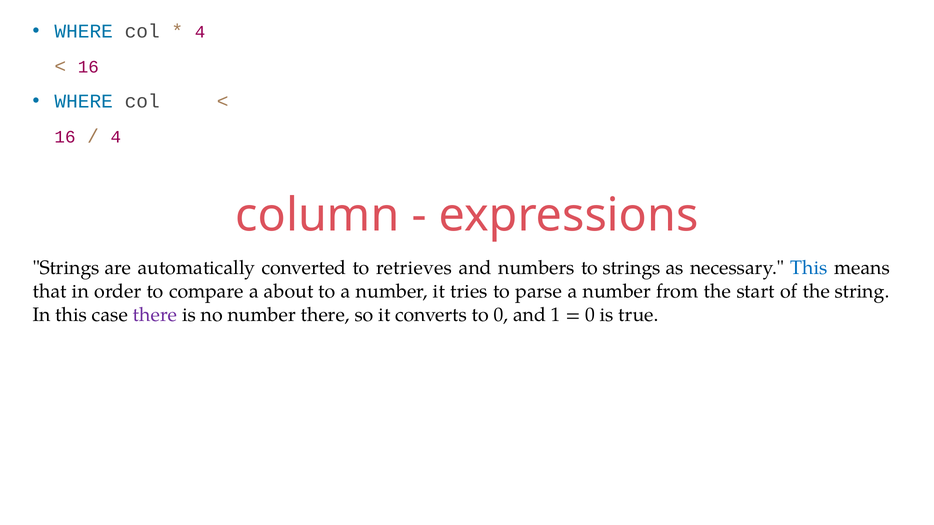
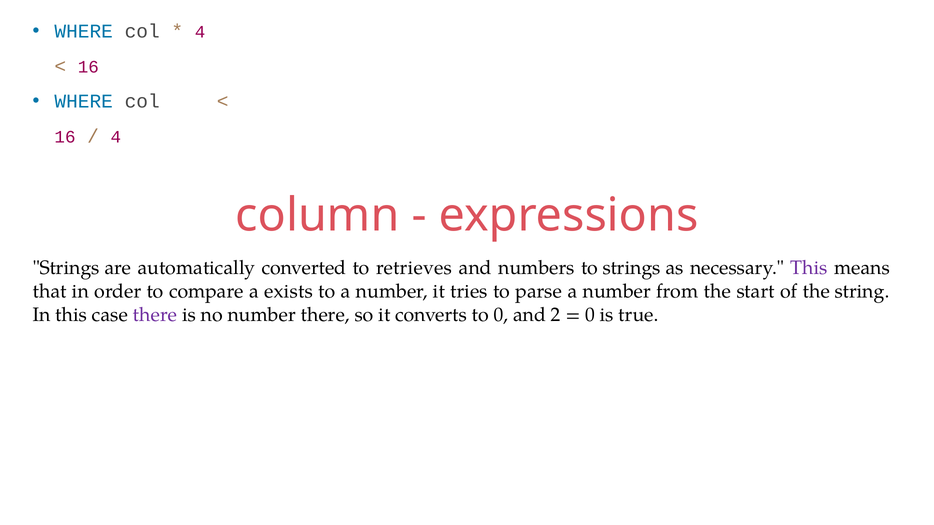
This colour: blue -> purple (809, 268)
about: about -> exists (289, 292)
1: 1 -> 2 (556, 315)
